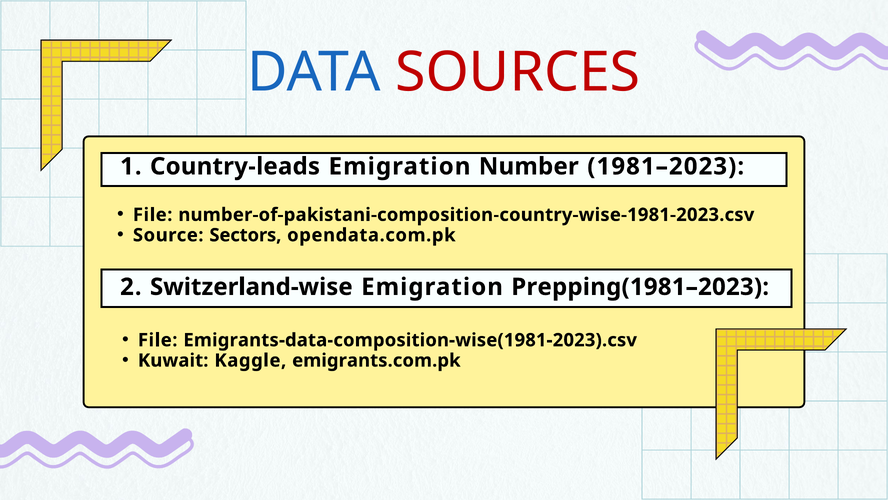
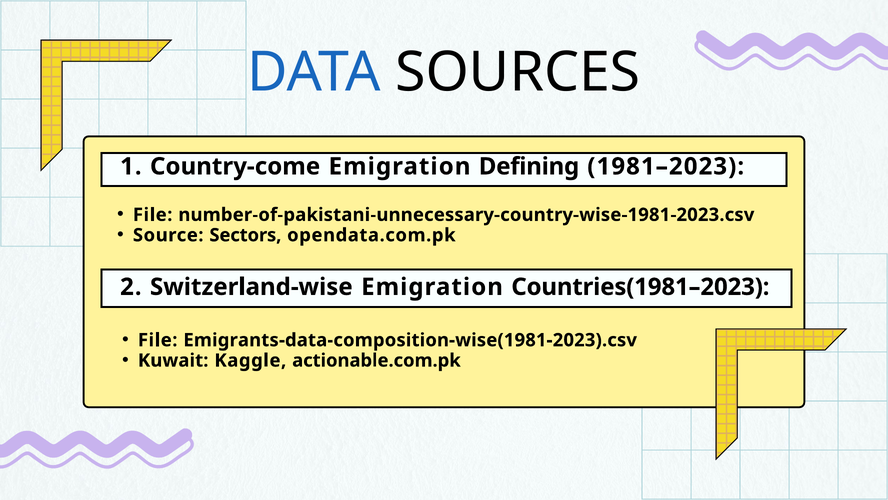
SOURCES colour: red -> black (518, 72)
Country-leads: Country-leads -> Country-come (235, 166)
Number: Number -> Defining (529, 166)
number-of-pakistani-composition-country-wise-1981-2023.csv: number-of-pakistani-composition-country-wise-1981-2023.csv -> number-of-pakistani-unnecessary-country-wise-1981-2023.csv (466, 215)
Prepping(1981–2023: Prepping(1981–2023 -> Countries(1981–2023 (640, 287)
emigrants.com.pk: emigrants.com.pk -> actionable.com.pk (376, 360)
